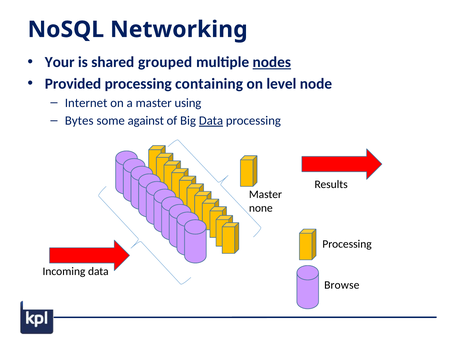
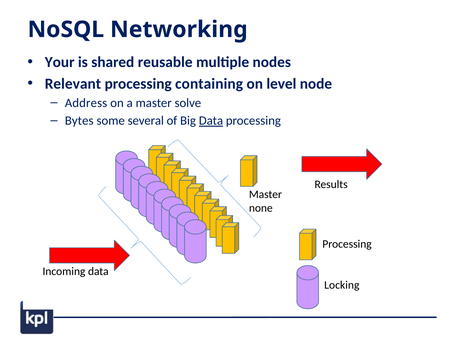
grouped: grouped -> reusable (165, 62)
nodes underline: present -> none (272, 62)
Provided: Provided -> Relevant (73, 84)
Internet: Internet -> Address (86, 103)
using: using -> solve (188, 103)
against: against -> several (146, 121)
Browse: Browse -> Locking (342, 285)
